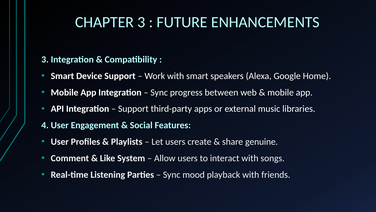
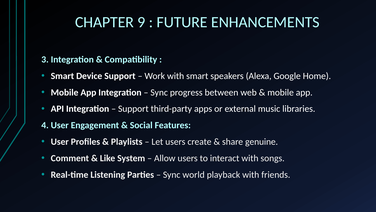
CHAPTER 3: 3 -> 9 (141, 22)
mood: mood -> world (194, 174)
